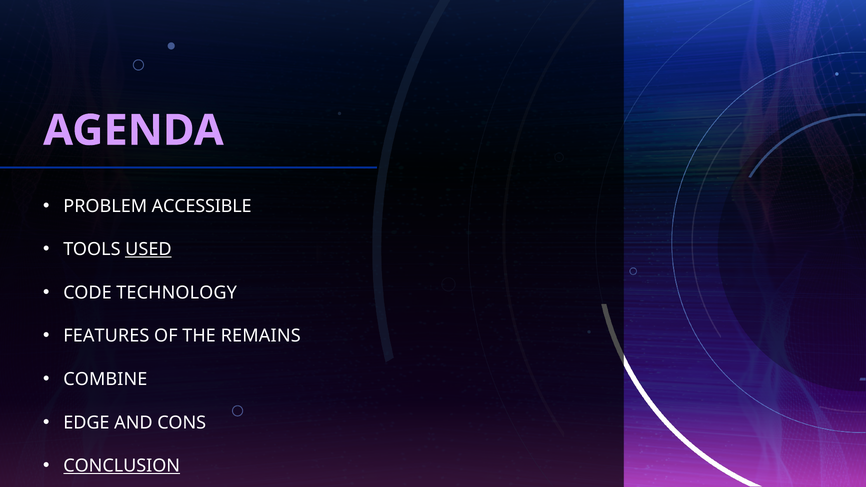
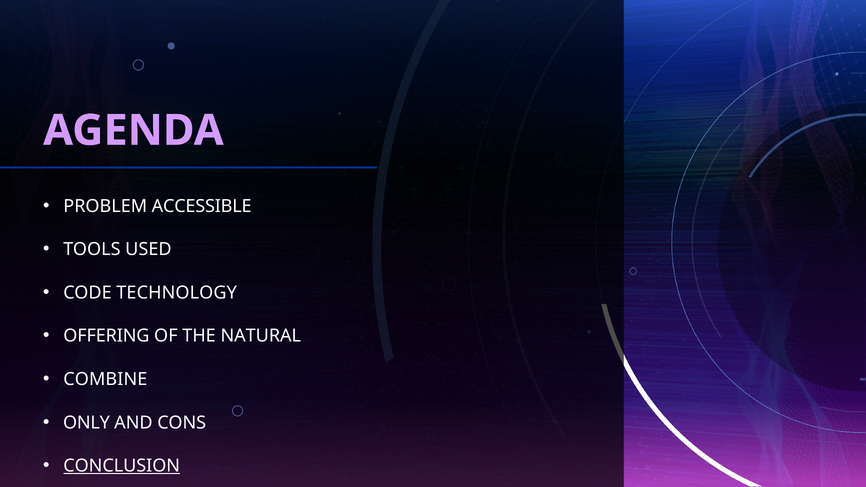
USED underline: present -> none (148, 249)
FEATURES: FEATURES -> OFFERING (106, 336)
REMAINS: REMAINS -> NATURAL (261, 336)
EDGE: EDGE -> ONLY (86, 423)
